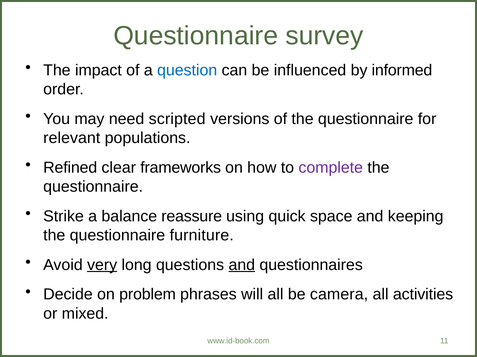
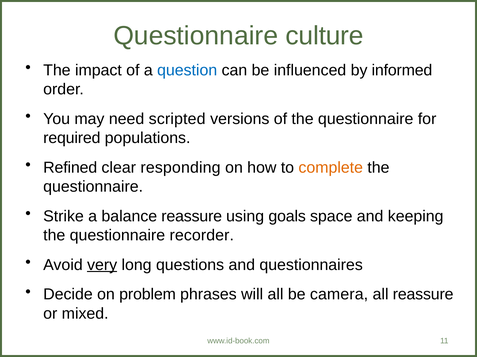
survey: survey -> culture (325, 36)
relevant: relevant -> required (72, 138)
frameworks: frameworks -> responding (180, 168)
complete colour: purple -> orange (331, 168)
quick: quick -> goals (287, 217)
furniture: furniture -> recorder (202, 236)
and underline: present -> none (242, 265)
all activities: activities -> reassure (423, 295)
